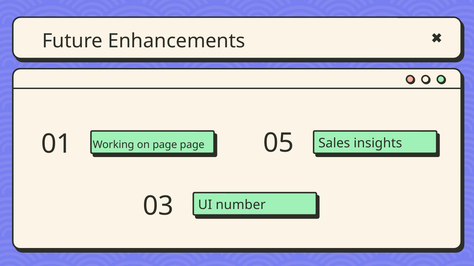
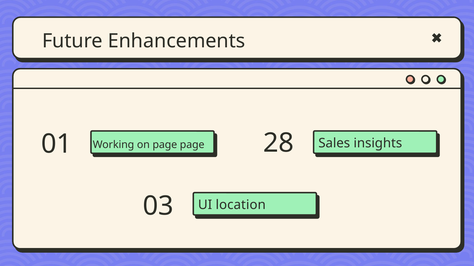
05: 05 -> 28 (279, 143)
number: number -> location (241, 205)
